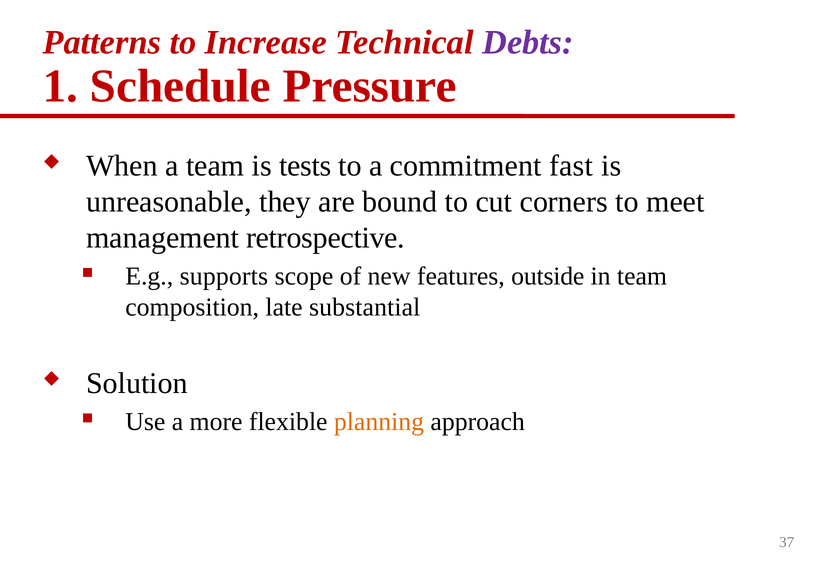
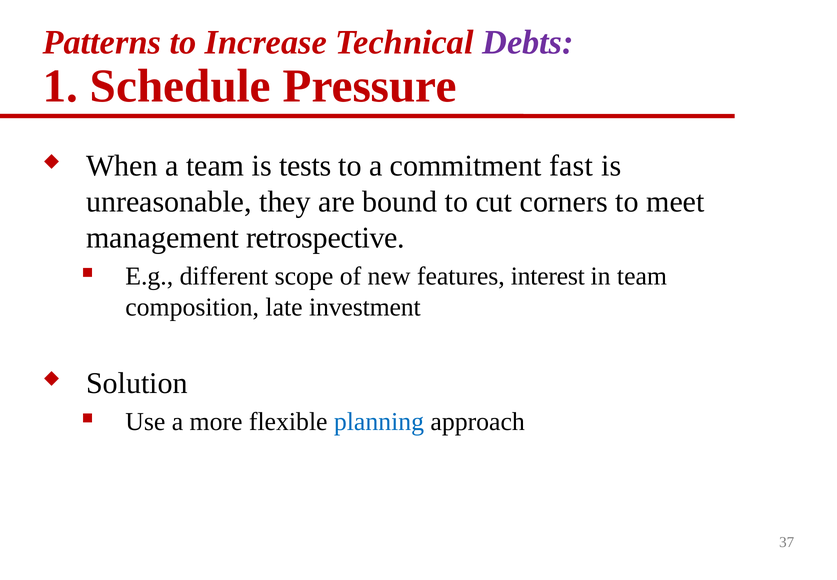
supports: supports -> different (224, 276)
outside: outside -> interest (548, 276)
substantial: substantial -> investment (365, 307)
planning colour: orange -> blue (379, 421)
